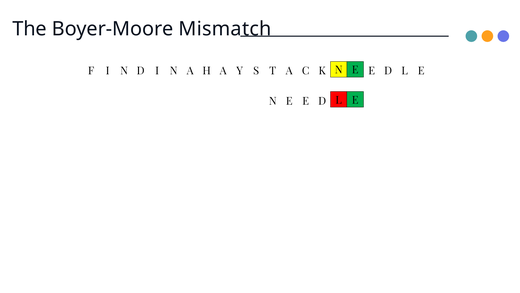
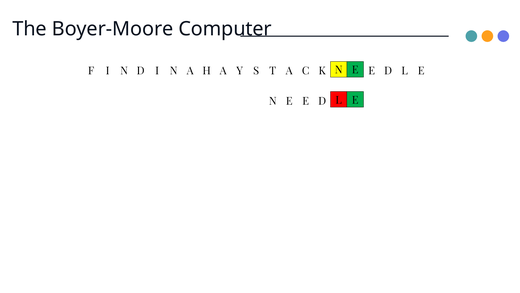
Mismatch: Mismatch -> Computer (225, 29)
